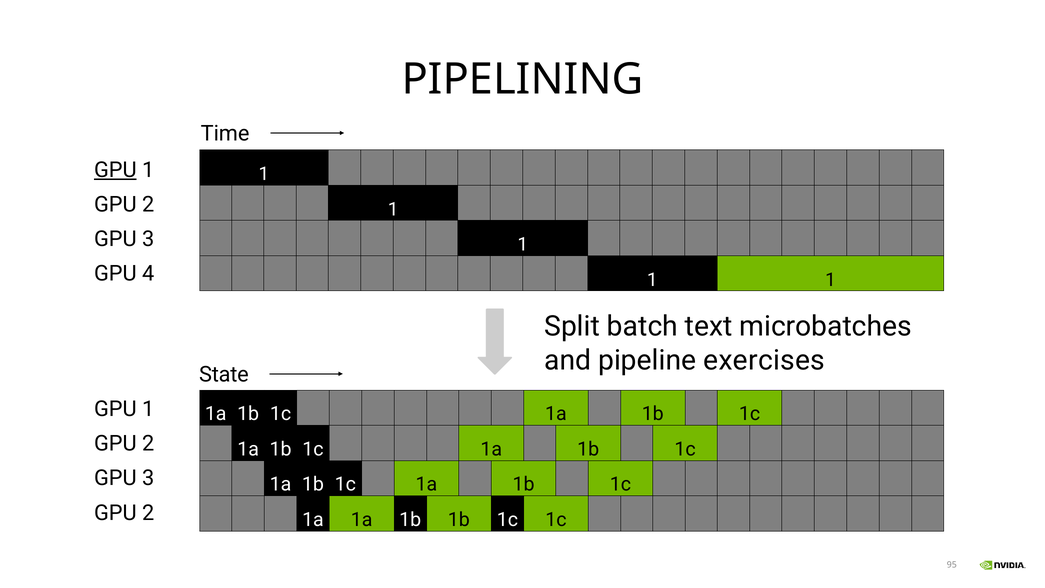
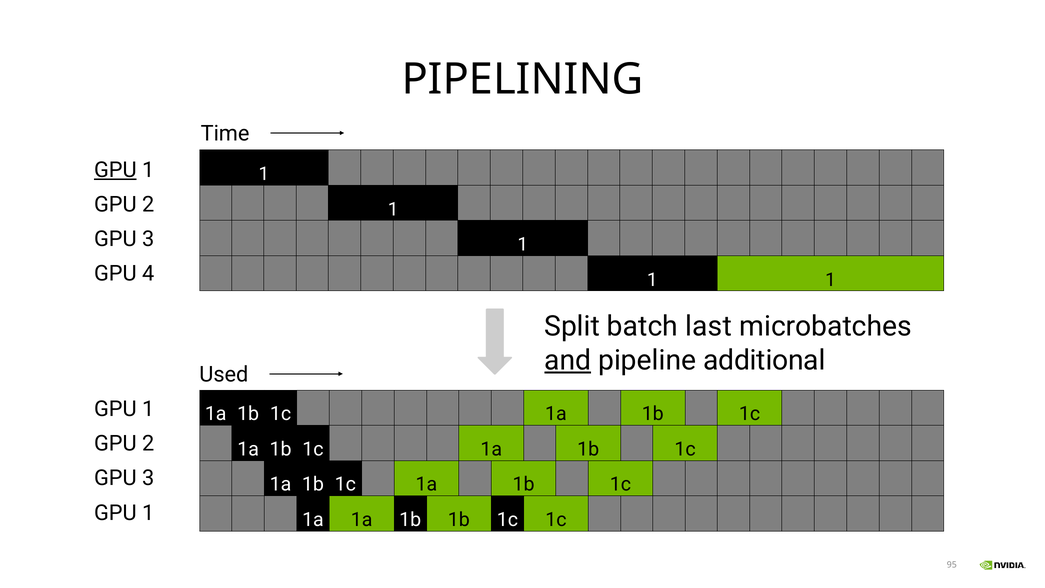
text: text -> last (709, 326)
and underline: none -> present (568, 360)
exercises: exercises -> additional (764, 360)
State: State -> Used (224, 374)
2: 2 -> 1 (148, 513)
